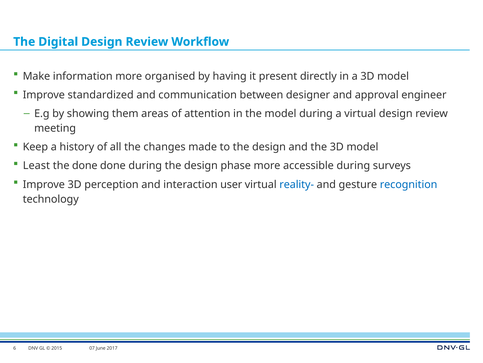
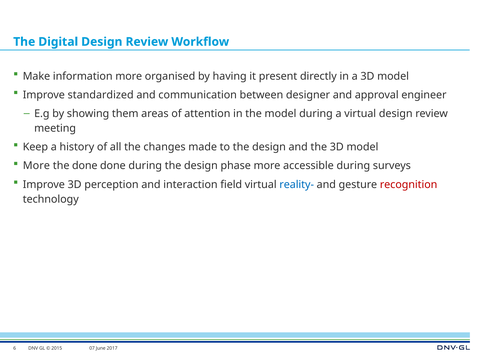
Least: Least -> More (36, 165)
user: user -> field (231, 184)
recognition colour: blue -> red (409, 184)
